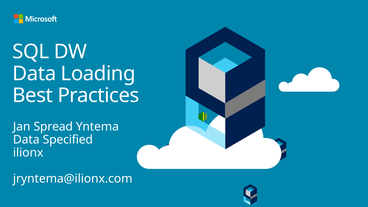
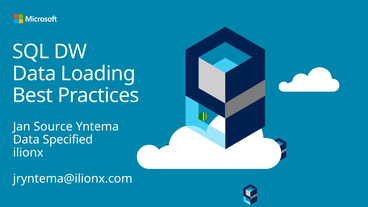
Spread: Spread -> Source (53, 127)
